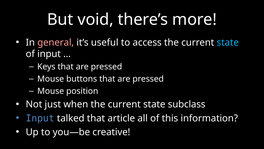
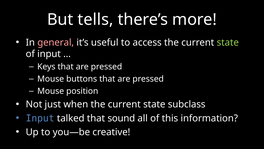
void: void -> tells (95, 19)
state colour: light blue -> light green (228, 42)
article: article -> sound (121, 118)
